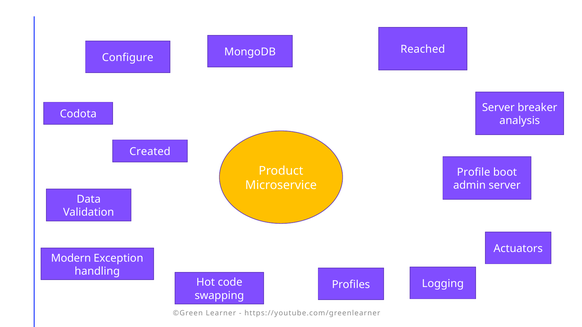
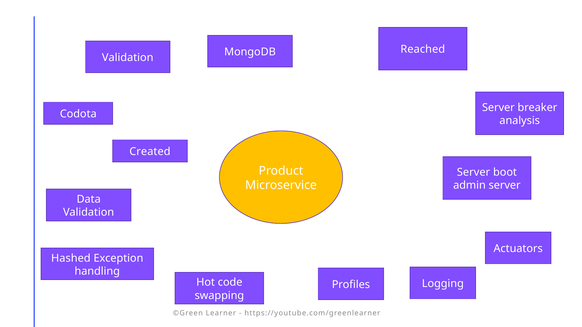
Configure: Configure -> Validation (128, 58)
Profile: Profile -> Server (474, 172)
Modern: Modern -> Hashed (71, 258)
